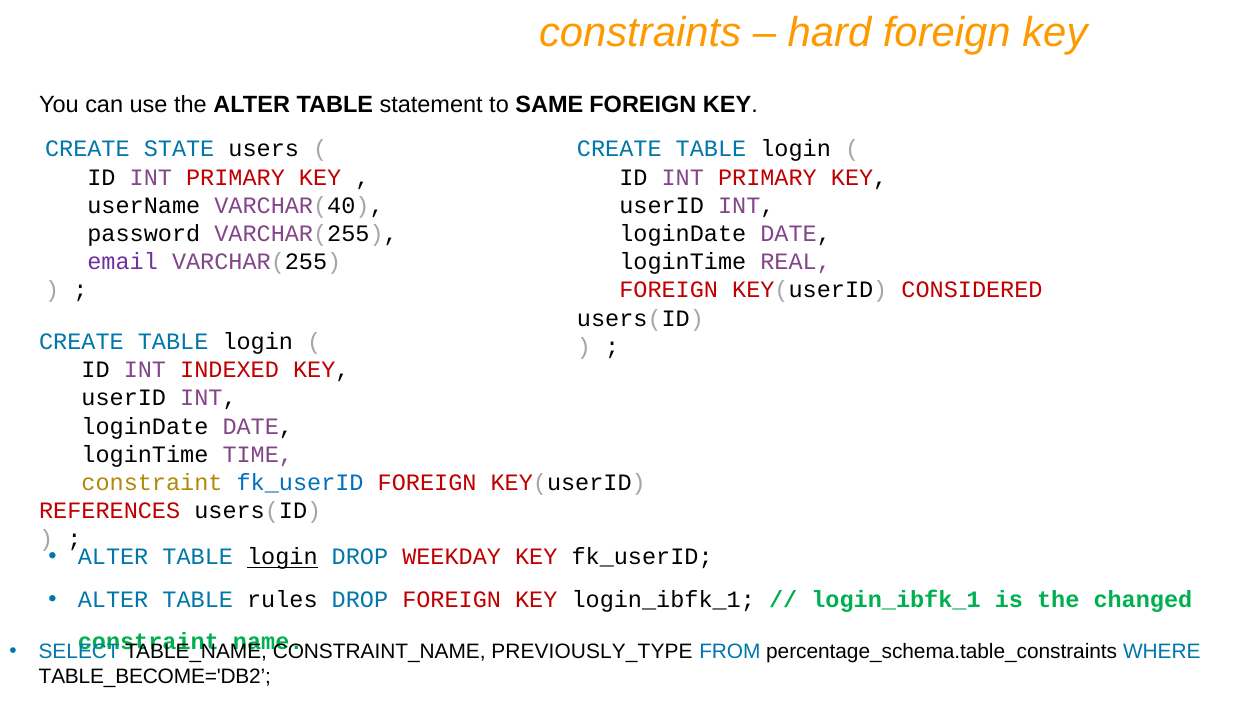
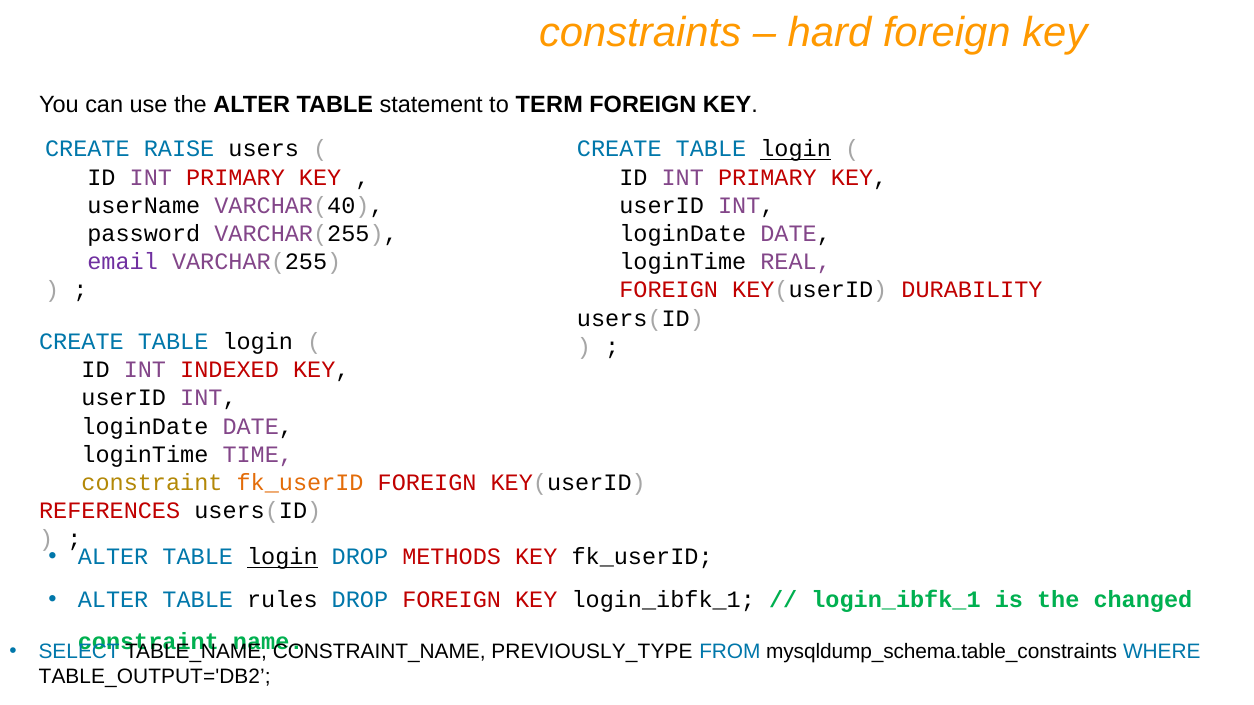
SAME: SAME -> TERM (549, 104)
STATE: STATE -> RAISE (179, 149)
login underline: none -> present (796, 149)
CONSIDERED: CONSIDERED -> DURABILITY (972, 290)
fk_userID colour: blue -> orange (300, 483)
WEEKDAY: WEEKDAY -> METHODS (452, 558)
percentage_schema.table_constraints: percentage_schema.table_constraints -> mysqldump_schema.table_constraints (942, 652)
TABLE_BECOME='DB2: TABLE_BECOME='DB2 -> TABLE_OUTPUT='DB2 (155, 677)
